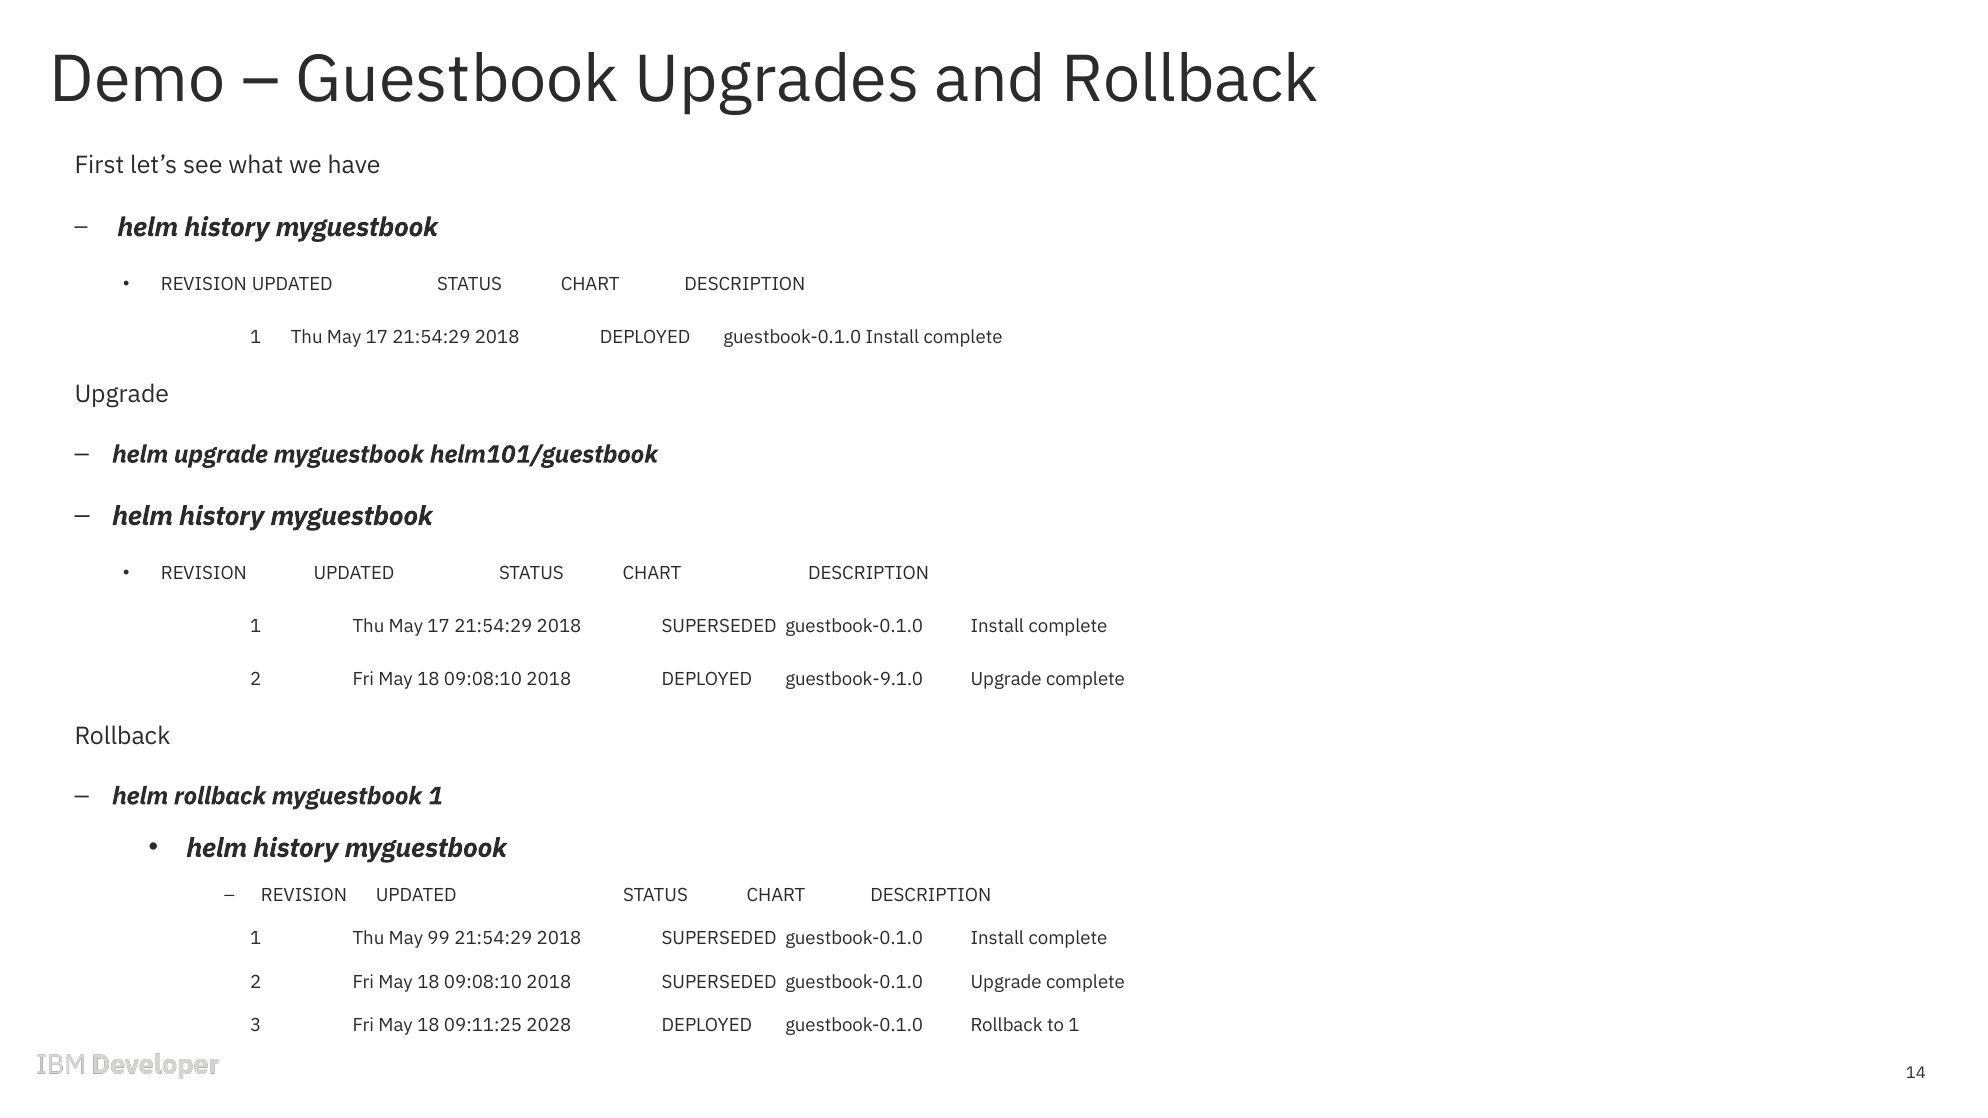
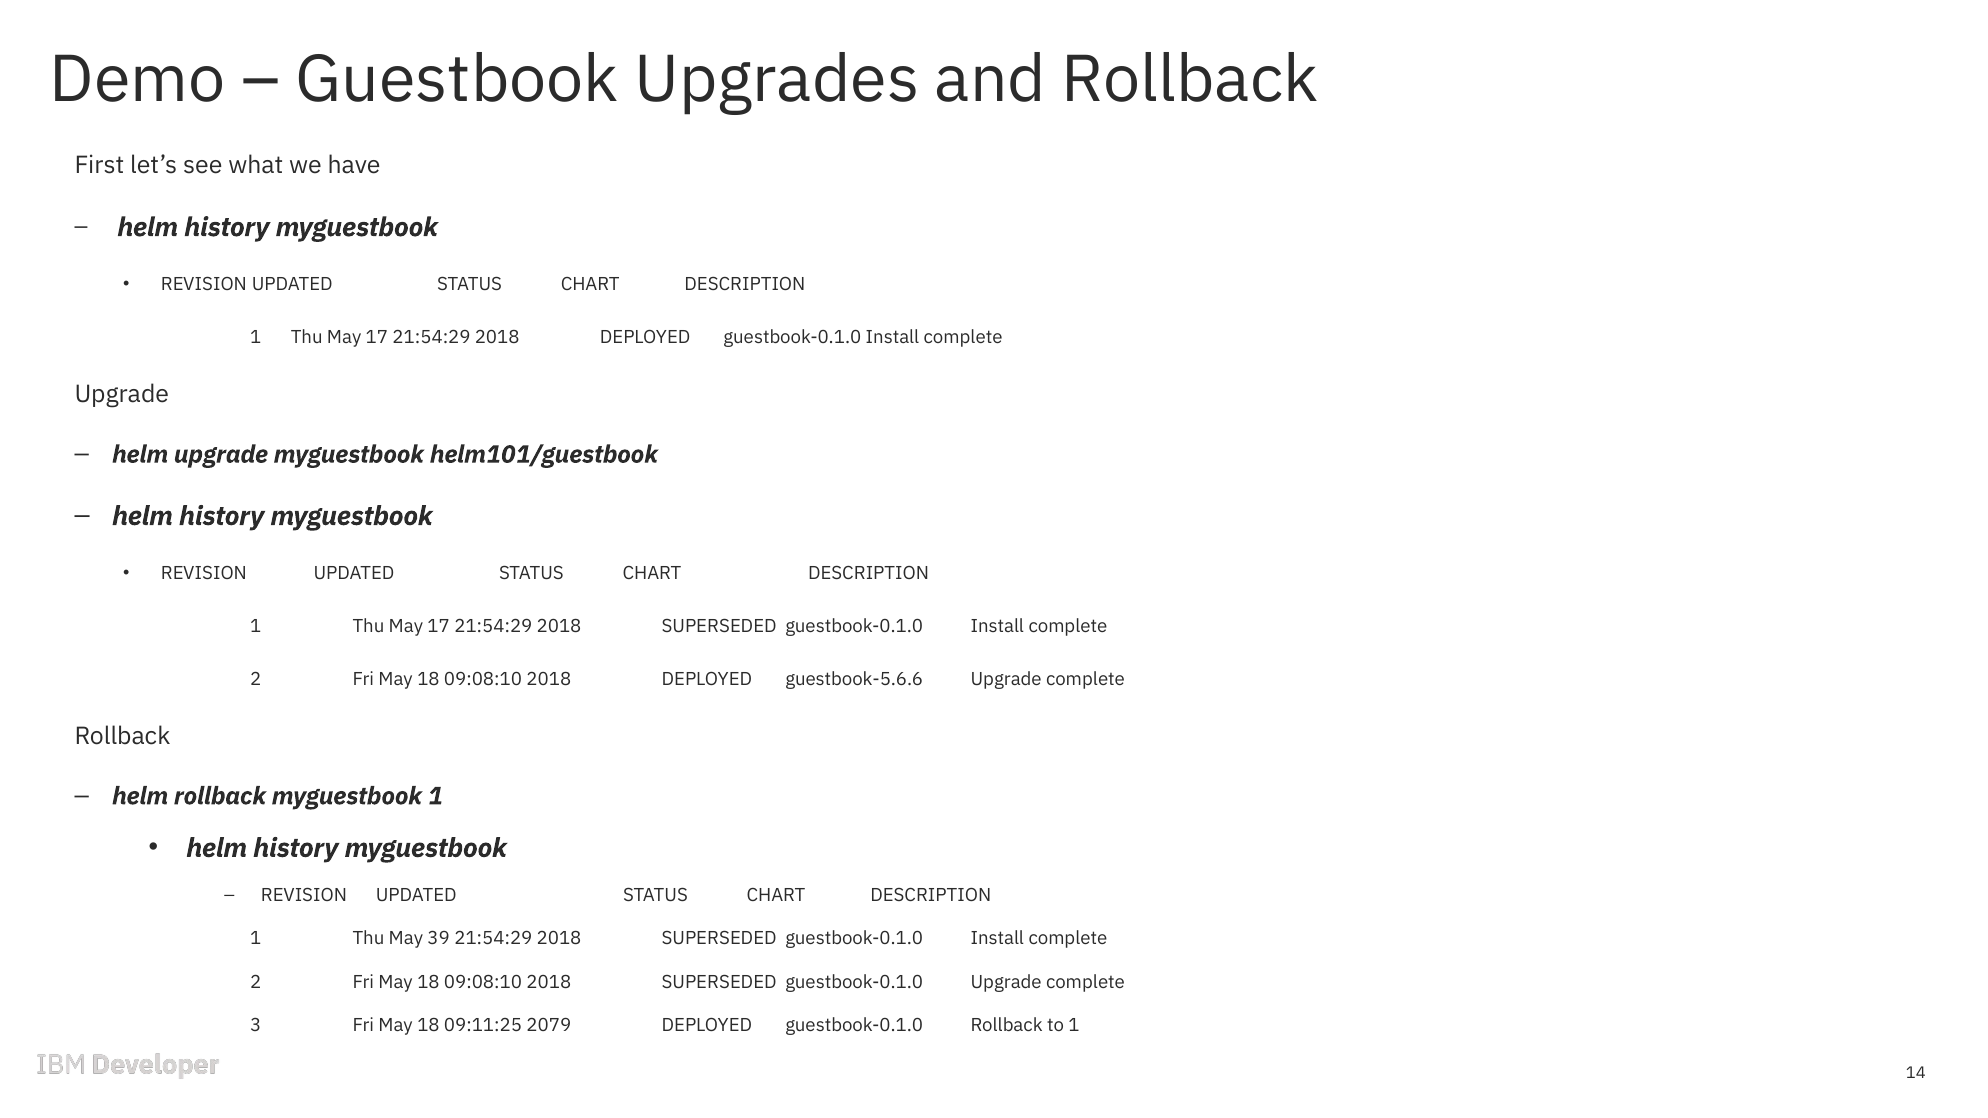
guestbook-9.1.0: guestbook-9.1.0 -> guestbook-5.6.6 (854, 679)
99: 99 -> 39 (439, 939)
2028: 2028 -> 2079 (549, 1025)
